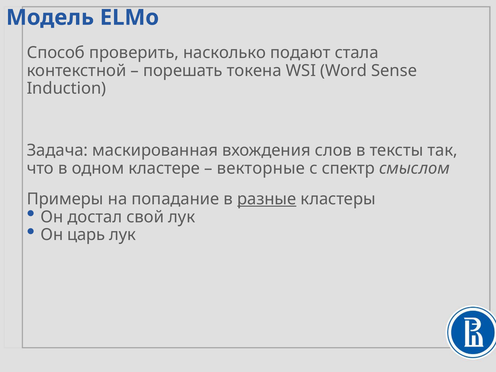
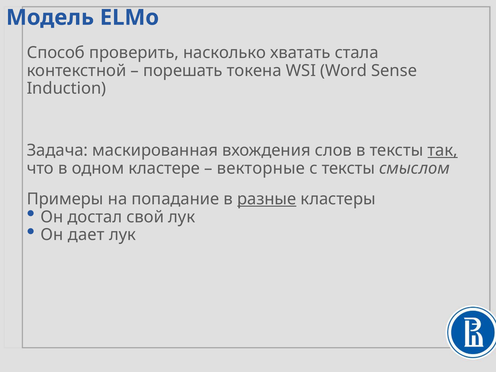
подают: подают -> хватать (300, 53)
так underline: none -> present (443, 150)
с спектр: спектр -> тексты (348, 168)
царь: царь -> дает (86, 235)
